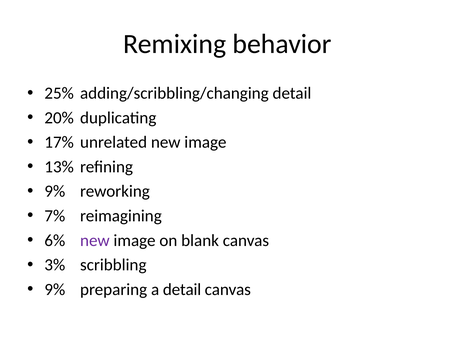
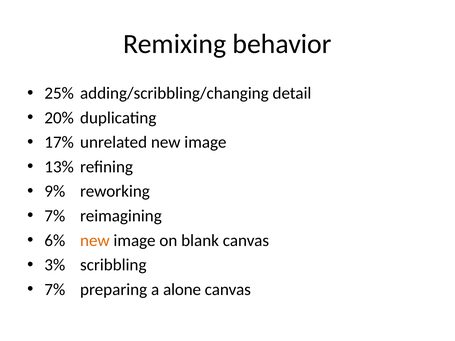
new colour: purple -> orange (95, 241)
9%: 9% -> 7% (55, 290)
a detail: detail -> alone (182, 290)
